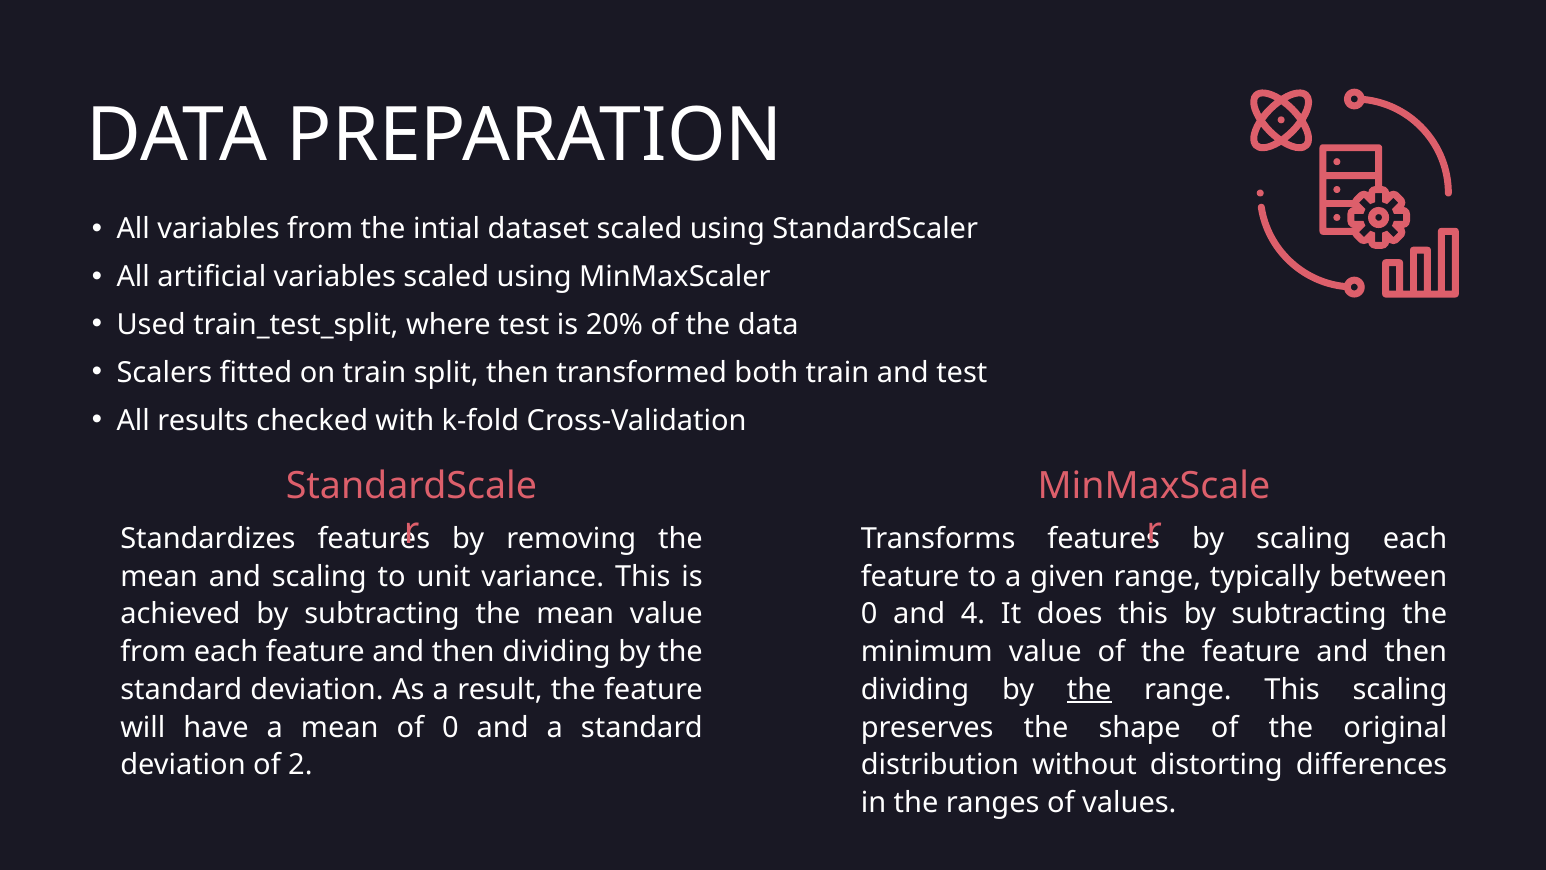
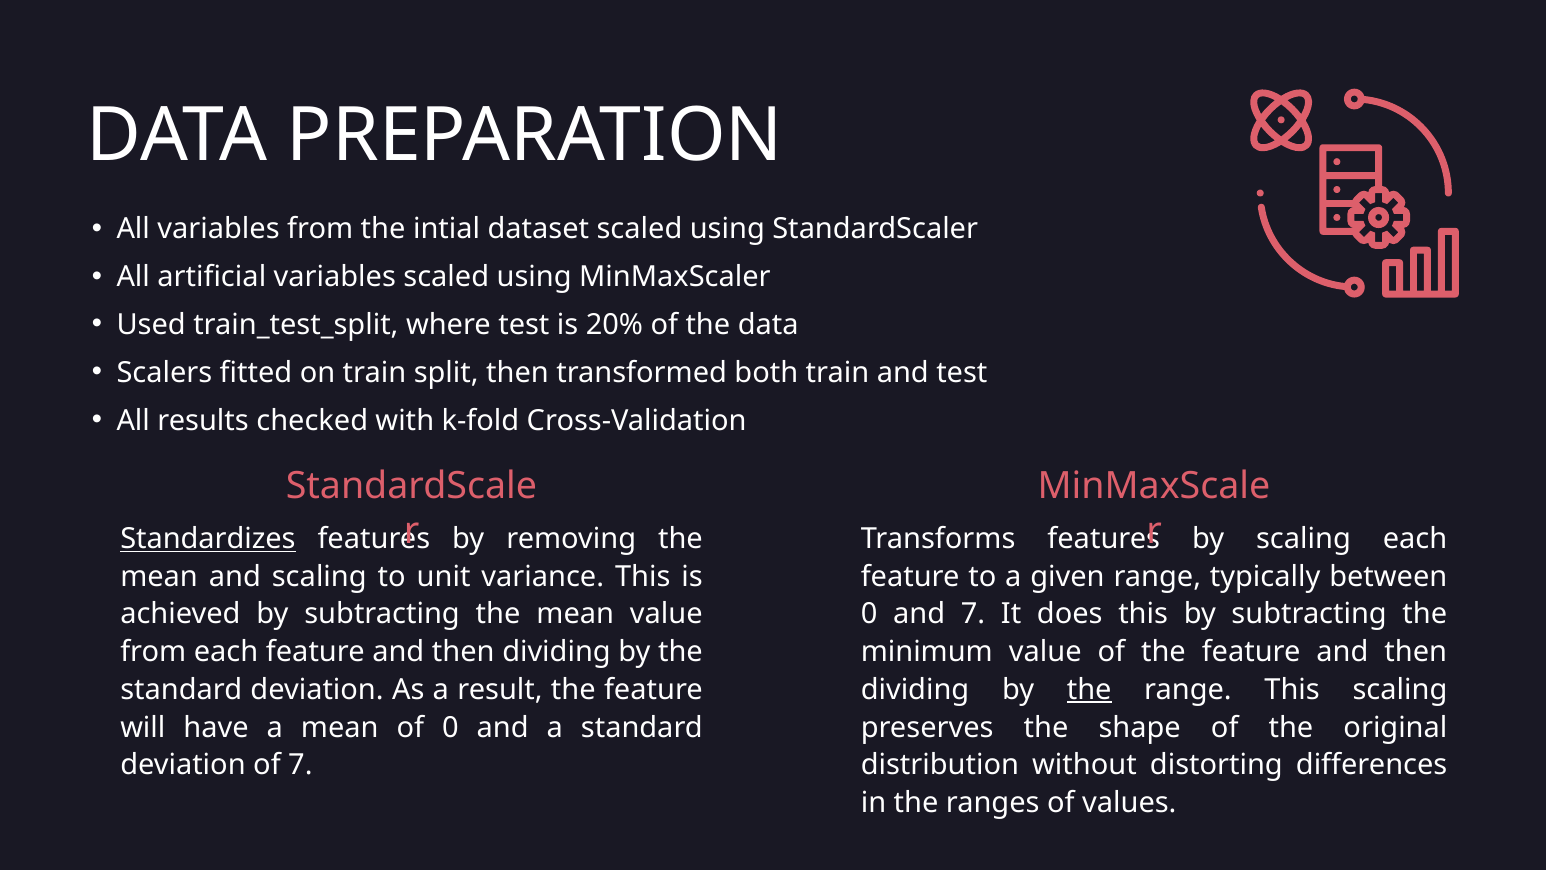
Standardizes underline: none -> present (208, 539)
and 4: 4 -> 7 (973, 614)
of 2: 2 -> 7 (300, 765)
